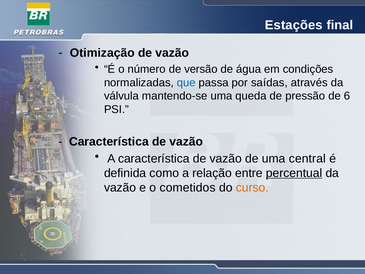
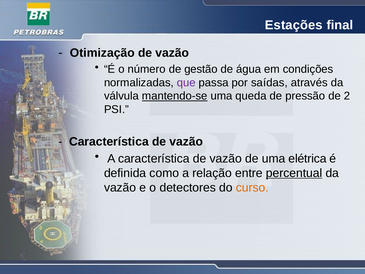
versão: versão -> gestão (201, 69)
que colour: blue -> purple (186, 83)
mantendo-se underline: none -> present (175, 96)
6: 6 -> 2 (347, 96)
central: central -> elétrica (307, 158)
cometidos: cometidos -> detectores (188, 187)
